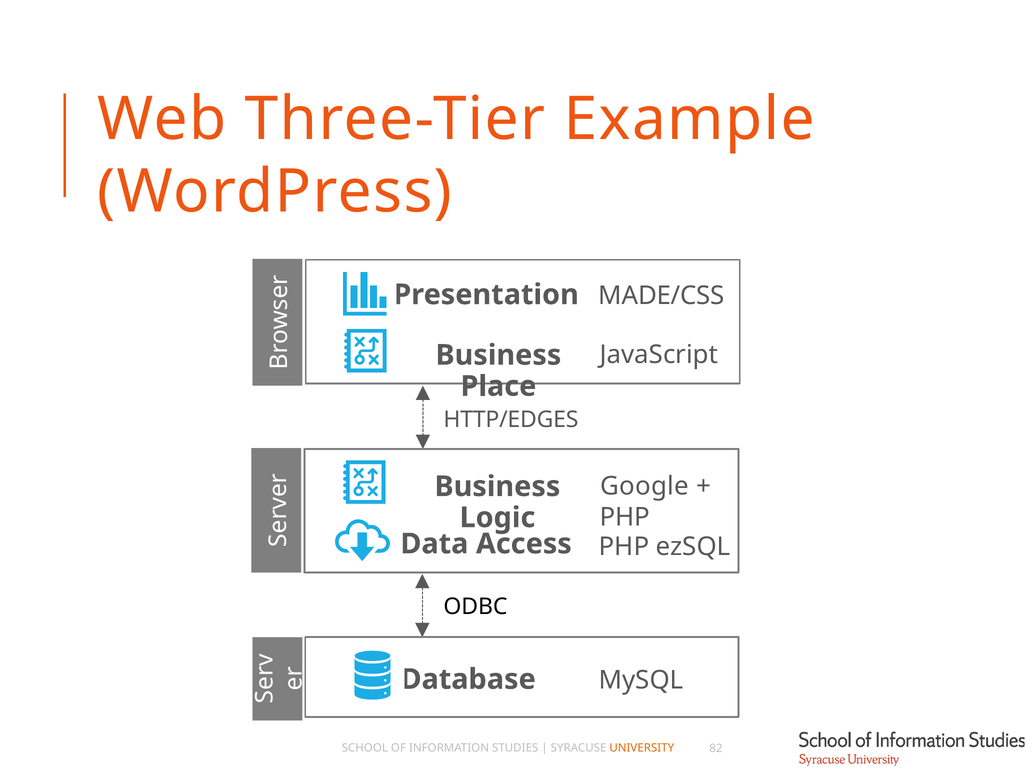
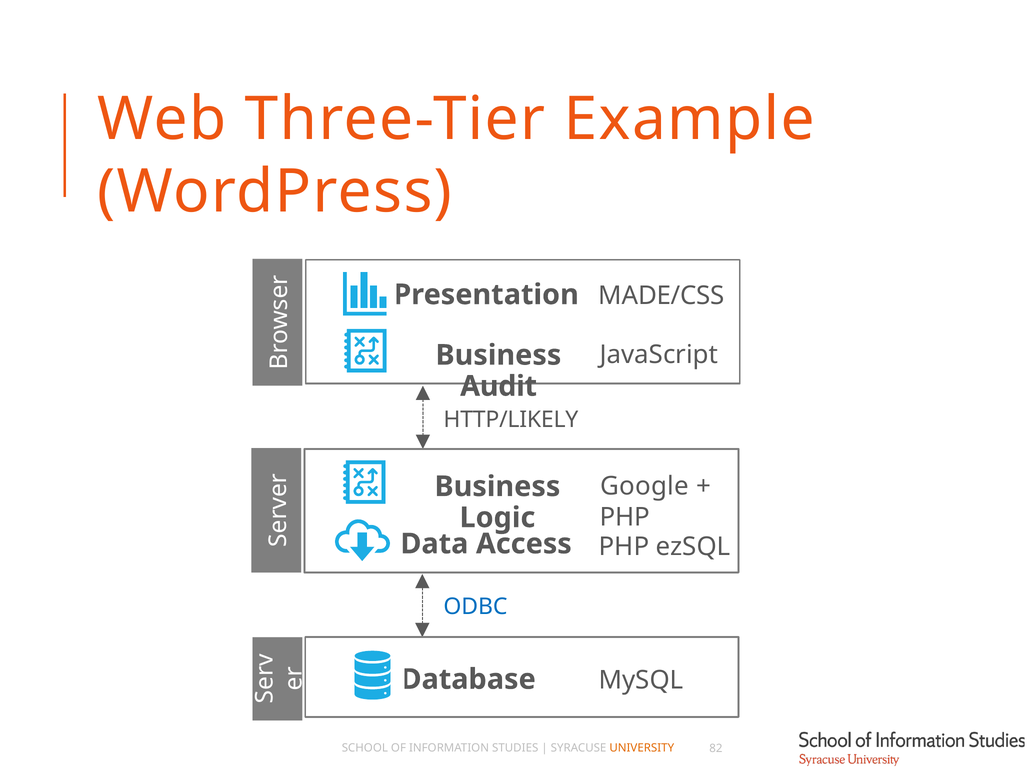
Place: Place -> Audit (499, 386)
HTTP/EDGES: HTTP/EDGES -> HTTP/LIKELY (511, 420)
ODBC colour: black -> blue (475, 607)
